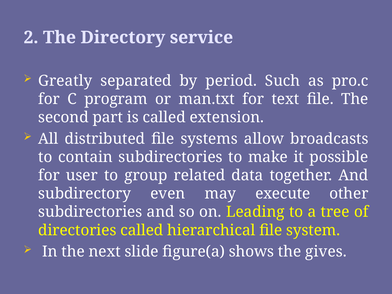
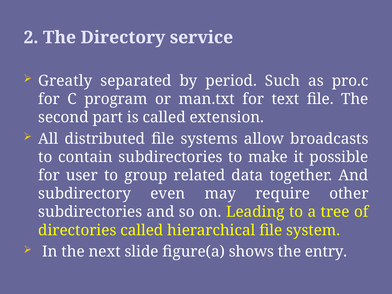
execute: execute -> require (283, 194)
gives: gives -> entry (326, 252)
